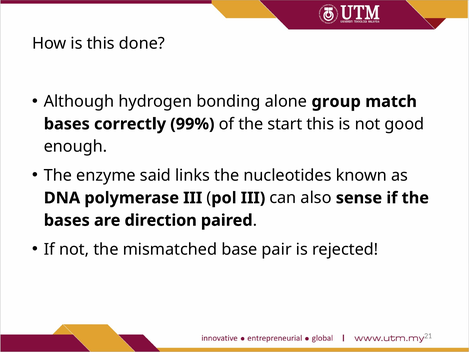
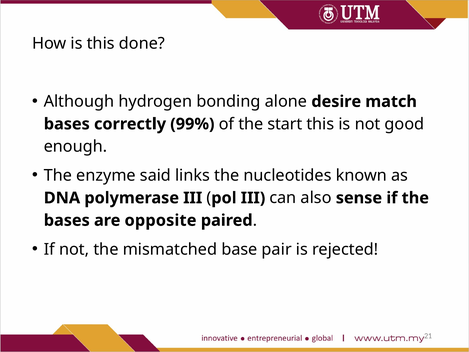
group: group -> desire (336, 101)
direction: direction -> opposite (161, 220)
